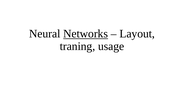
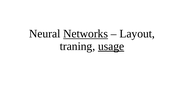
usage underline: none -> present (111, 46)
